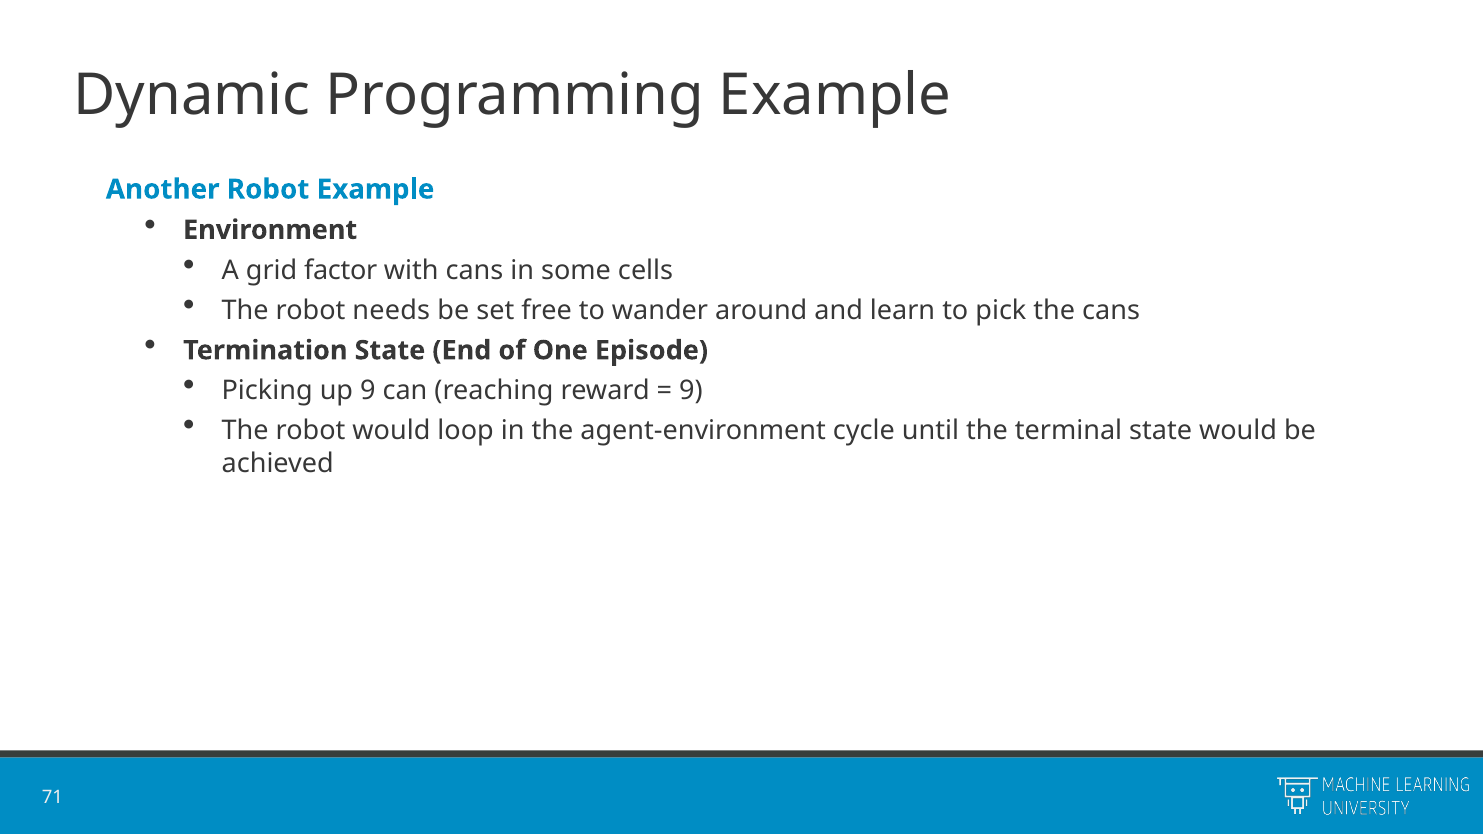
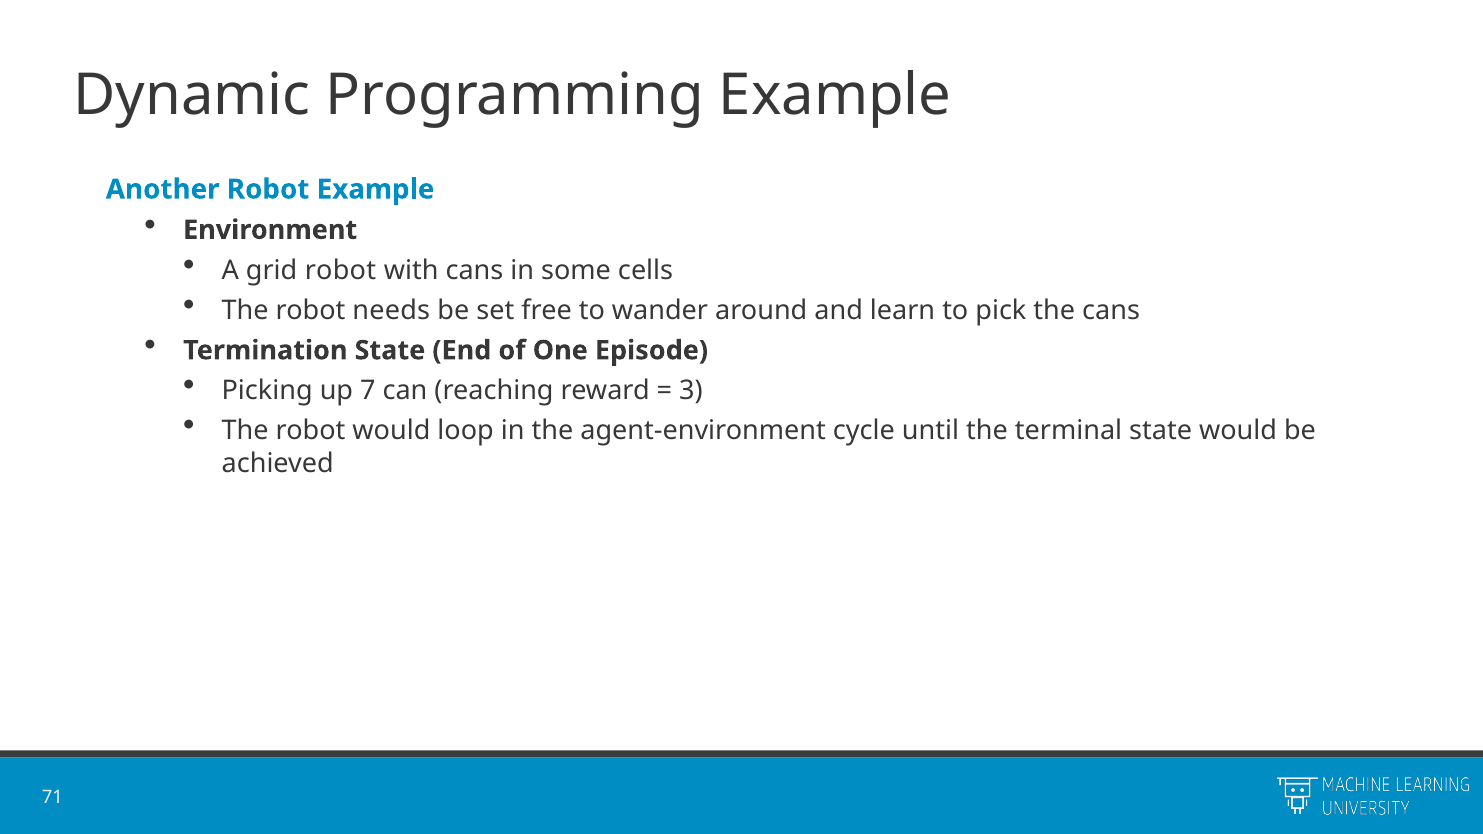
grid factor: factor -> robot (340, 270)
up 9: 9 -> 7 (368, 391)
9: 9 -> 3 (691, 391)
